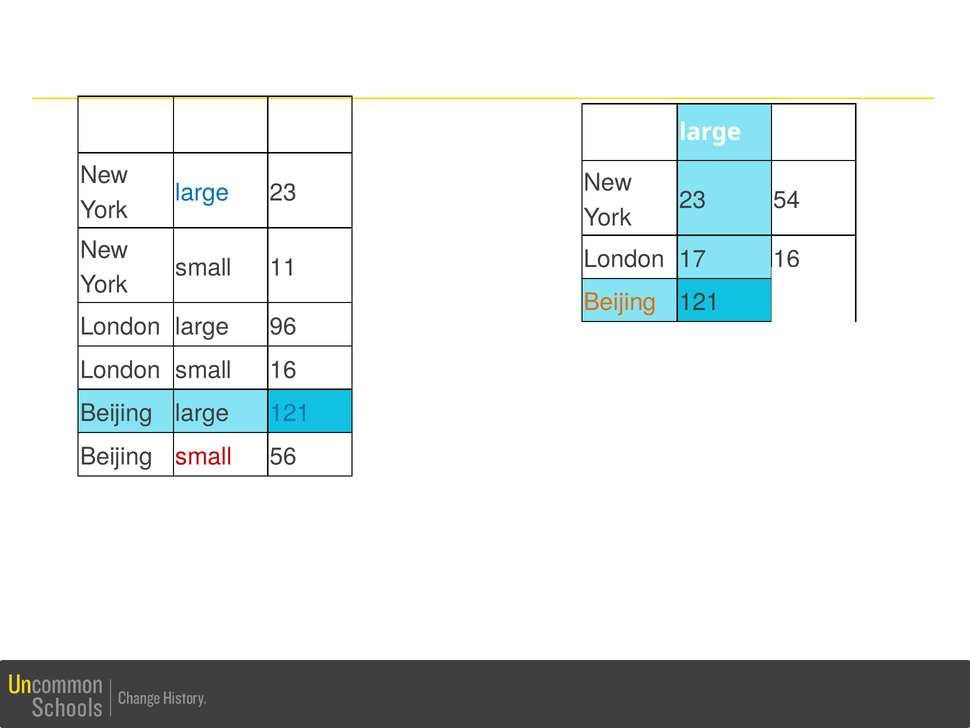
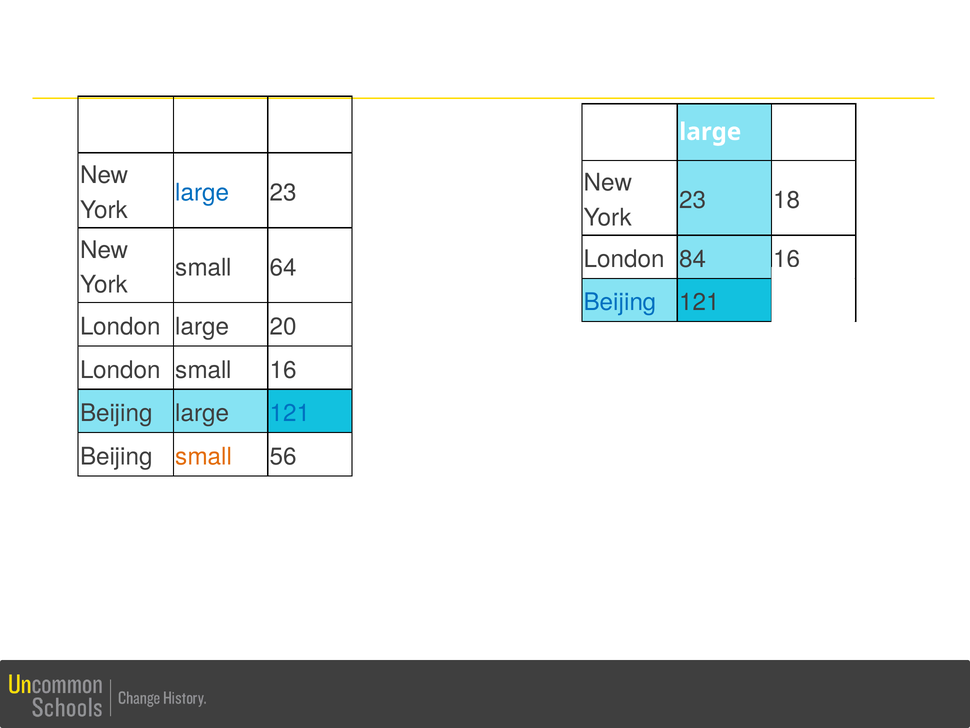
54: 54 -> 18 (787, 200)
17: 17 -> 84 (693, 259)
11: 11 -> 64 (283, 267)
Beijing colour: orange -> blue (620, 302)
96: 96 -> 20 (283, 326)
small colour: red -> orange (204, 456)
